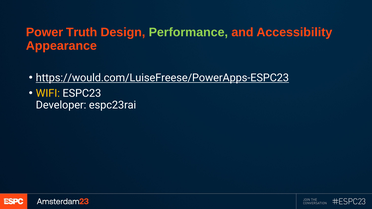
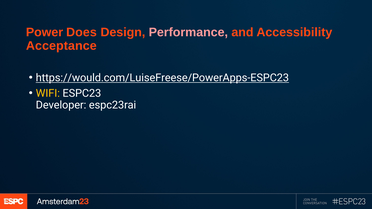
Truth: Truth -> Does (81, 32)
Performance colour: light green -> pink (188, 32)
Appearance: Appearance -> Acceptance (61, 46)
